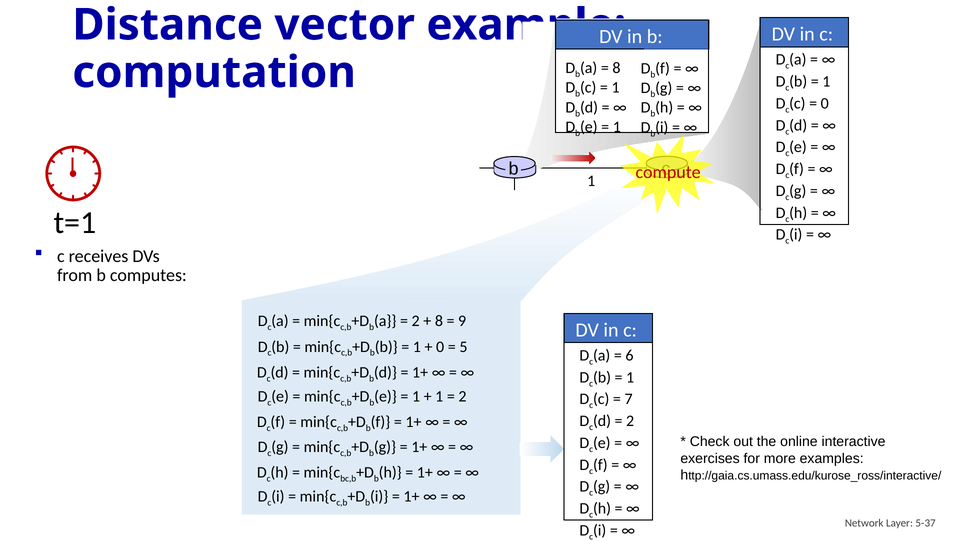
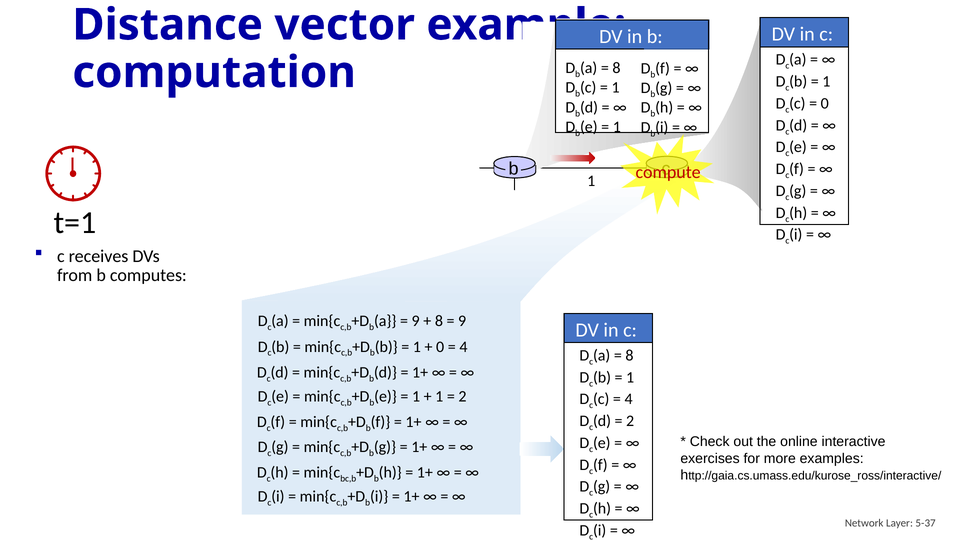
2: 2 -> 9 (416, 321)
5: 5 -> 4 (463, 346)
6: 6 -> 8 (630, 355)
7: 7 -> 4 (629, 399)
